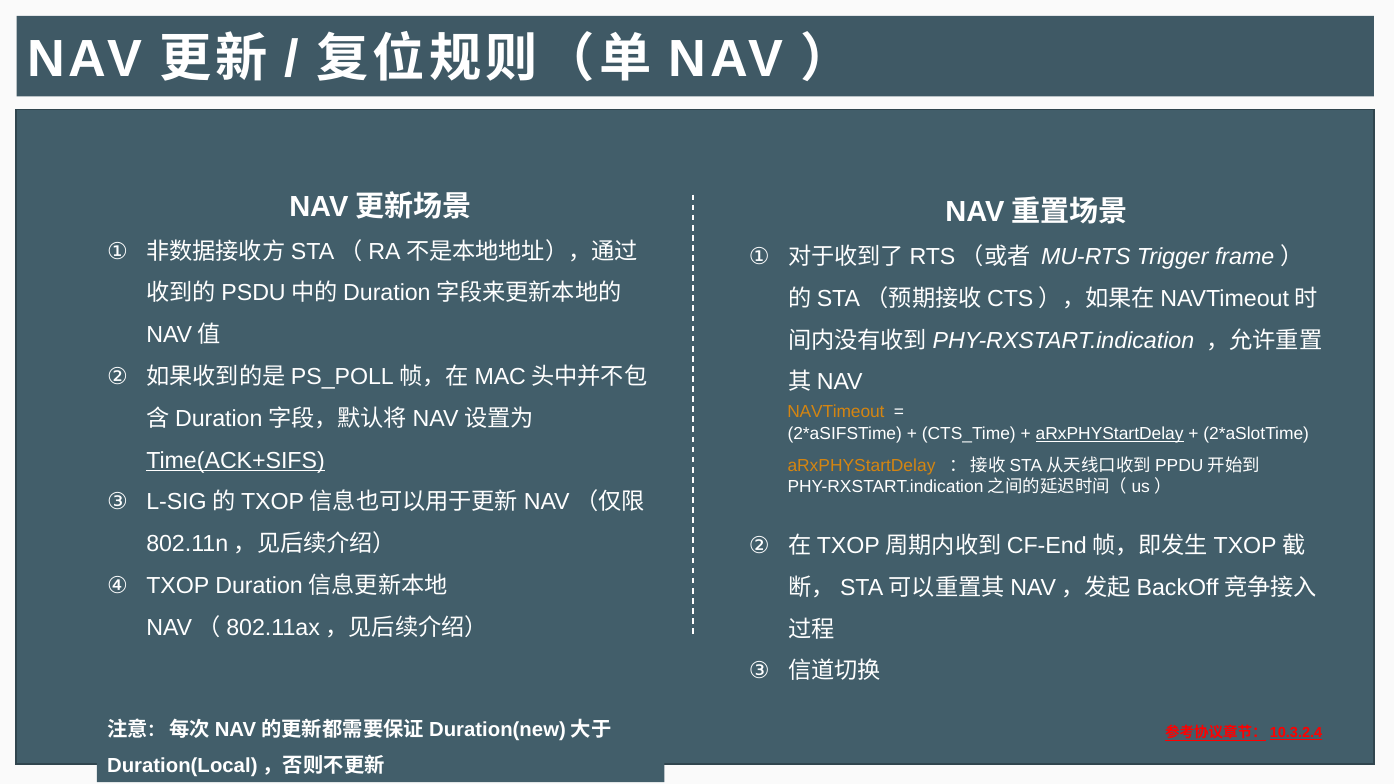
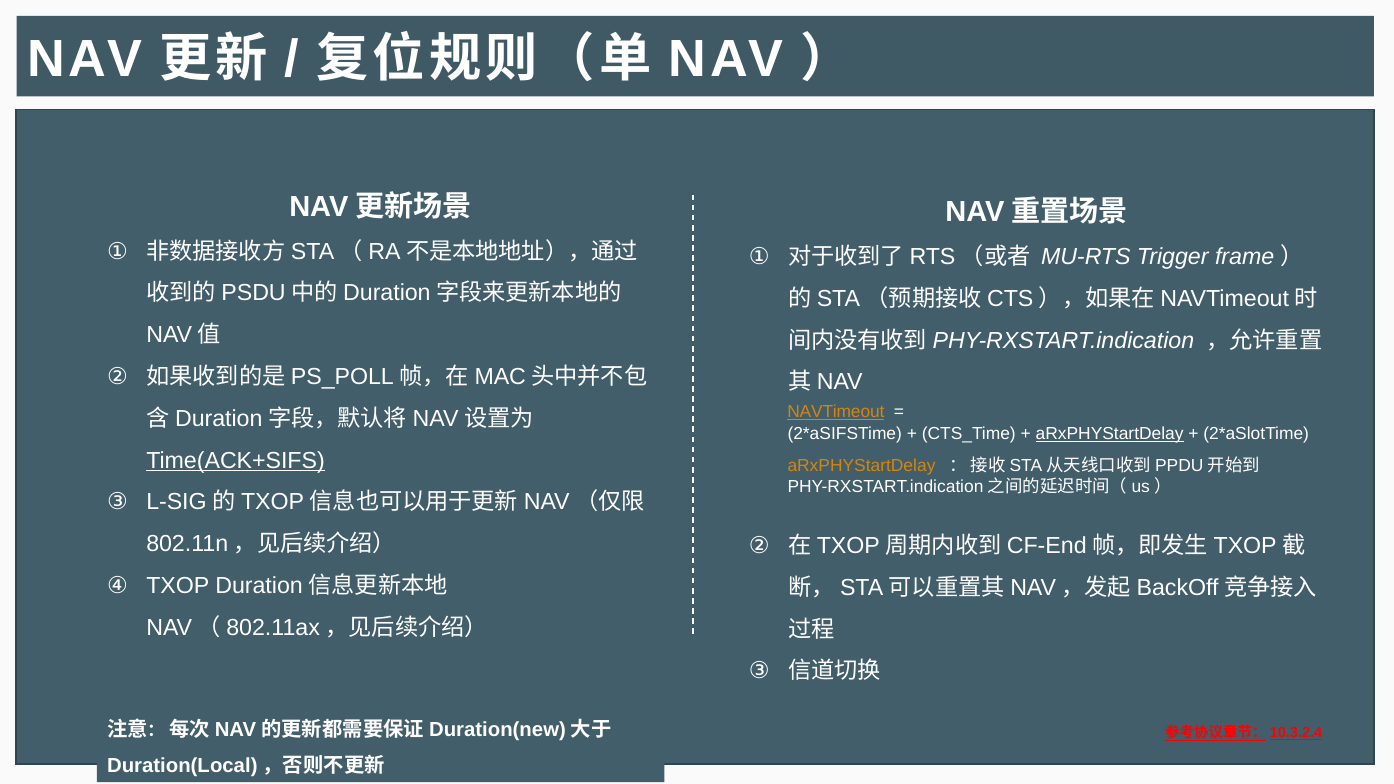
NAVTimeout underline: none -> present (836, 412)
